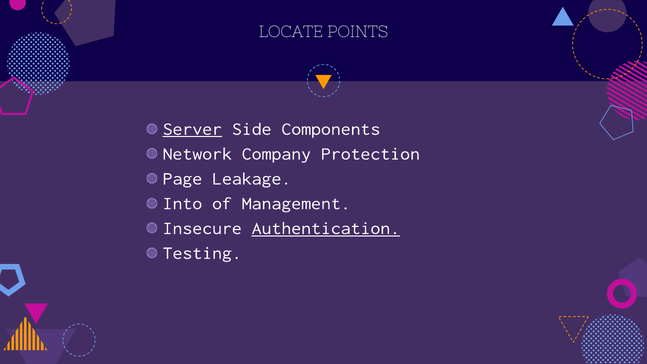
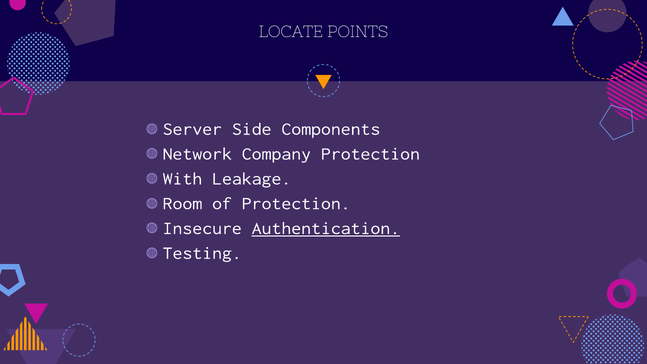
Server underline: present -> none (192, 129)
Page: Page -> With (182, 178)
Into: Into -> Room (182, 203)
of Management: Management -> Protection (296, 203)
